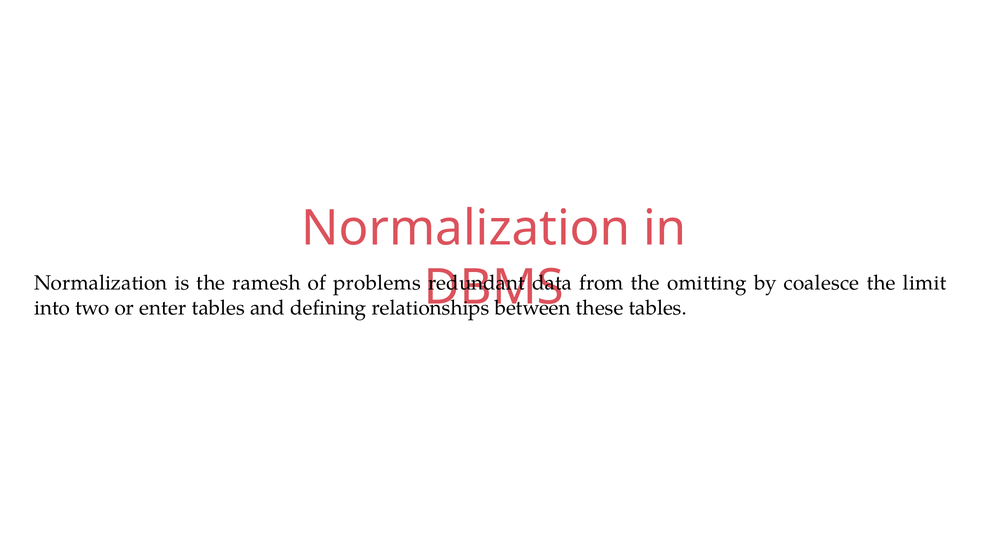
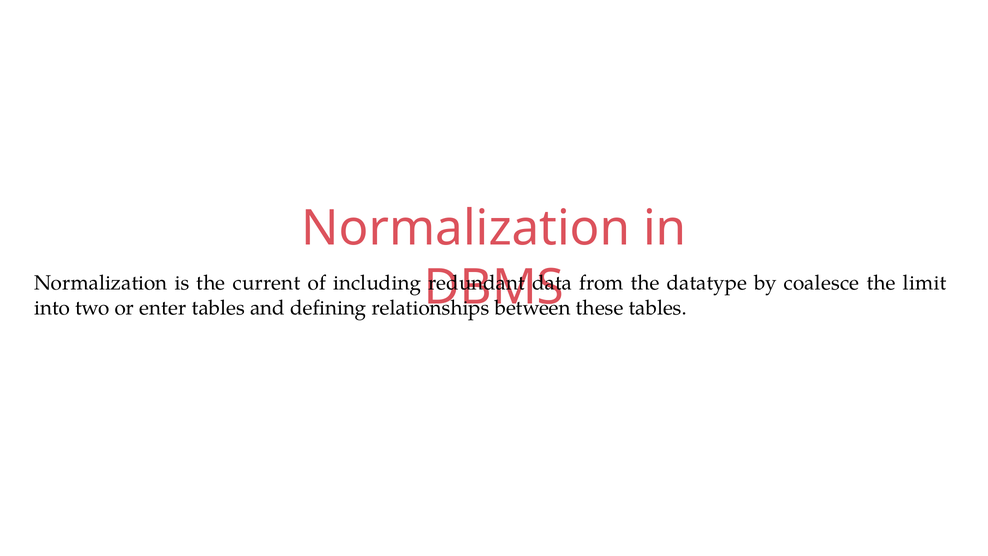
ramesh: ramesh -> current (267, 283)
problems: problems -> including (377, 283)
omitting: omitting -> datatype (707, 283)
